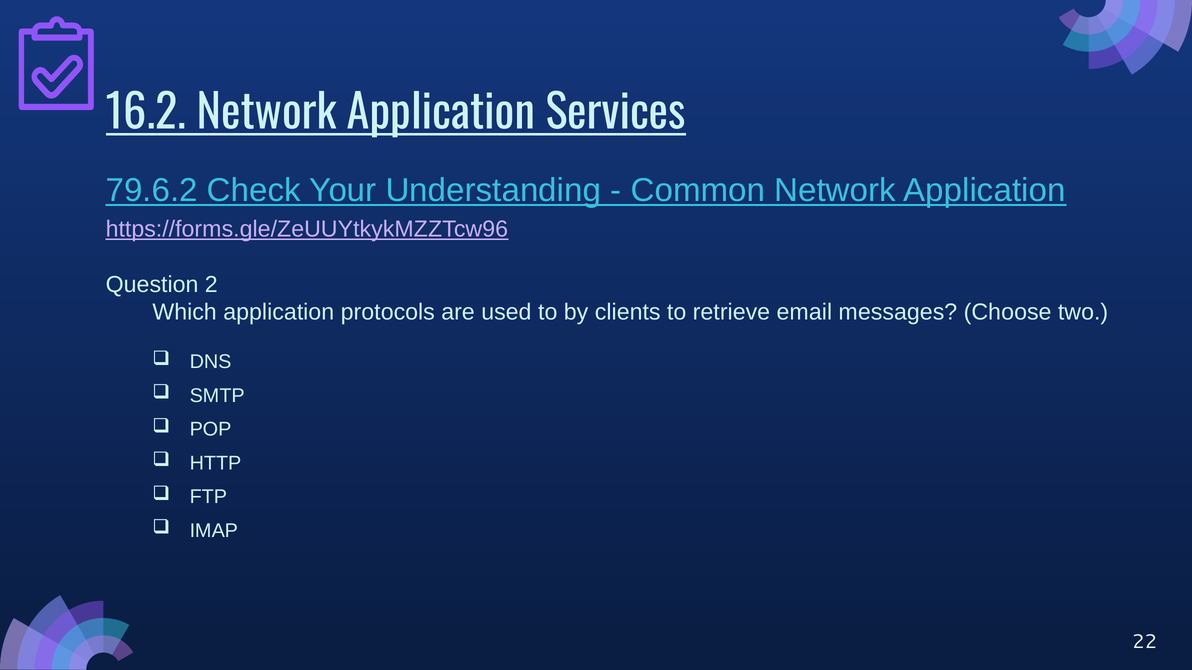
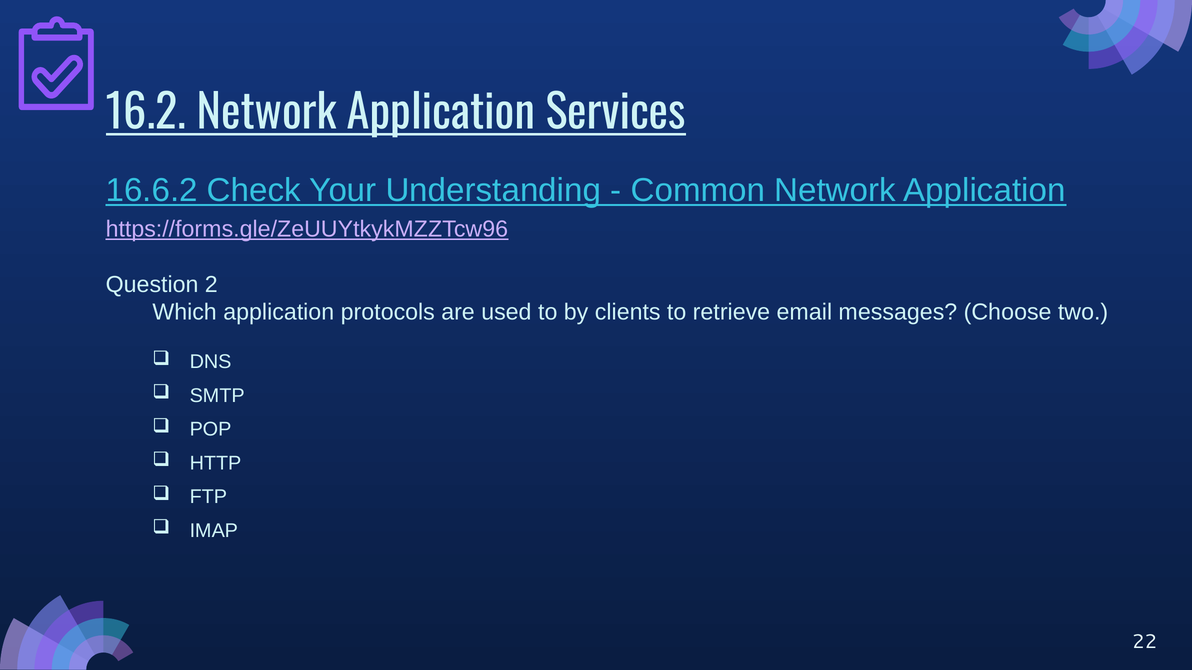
79.6.2: 79.6.2 -> 16.6.2 (152, 191)
